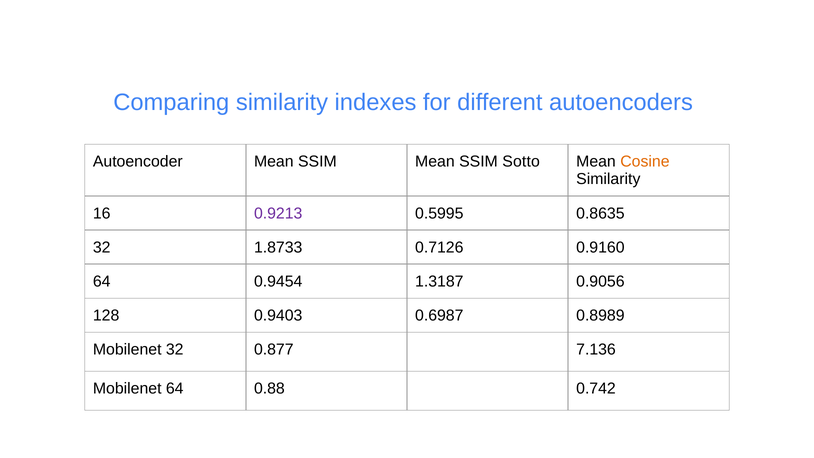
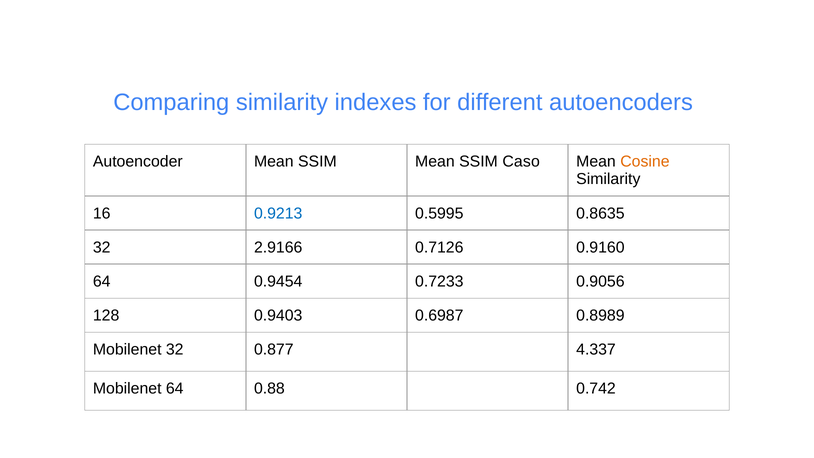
Sotto: Sotto -> Caso (521, 161)
0.9213 colour: purple -> blue (278, 213)
1.8733: 1.8733 -> 2.9166 (278, 247)
1.3187: 1.3187 -> 0.7233 (439, 281)
7.136: 7.136 -> 4.337 (596, 349)
